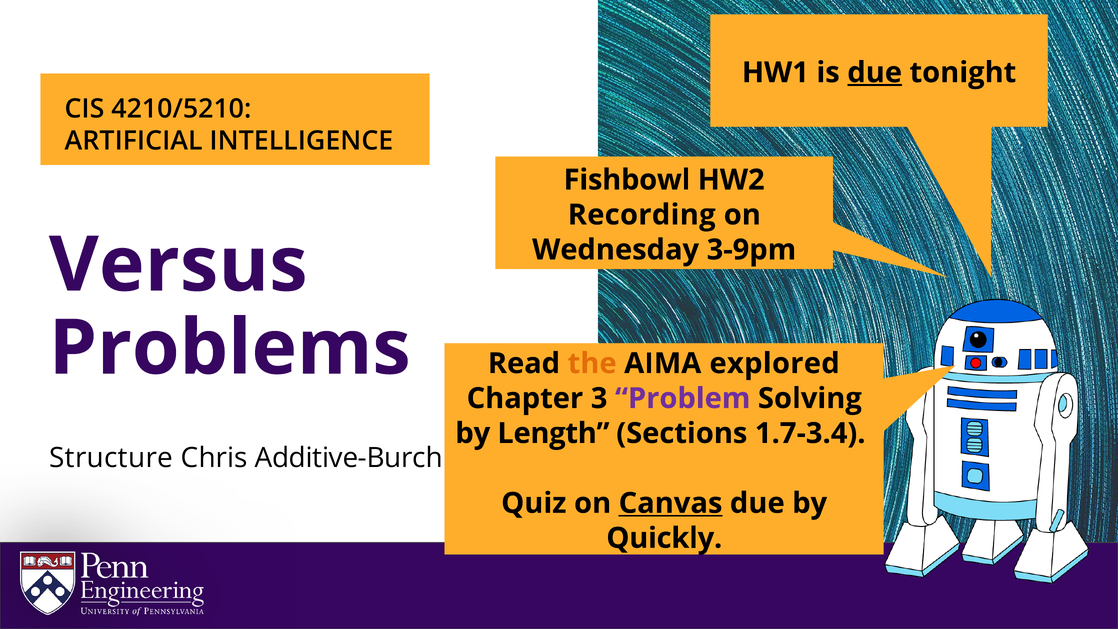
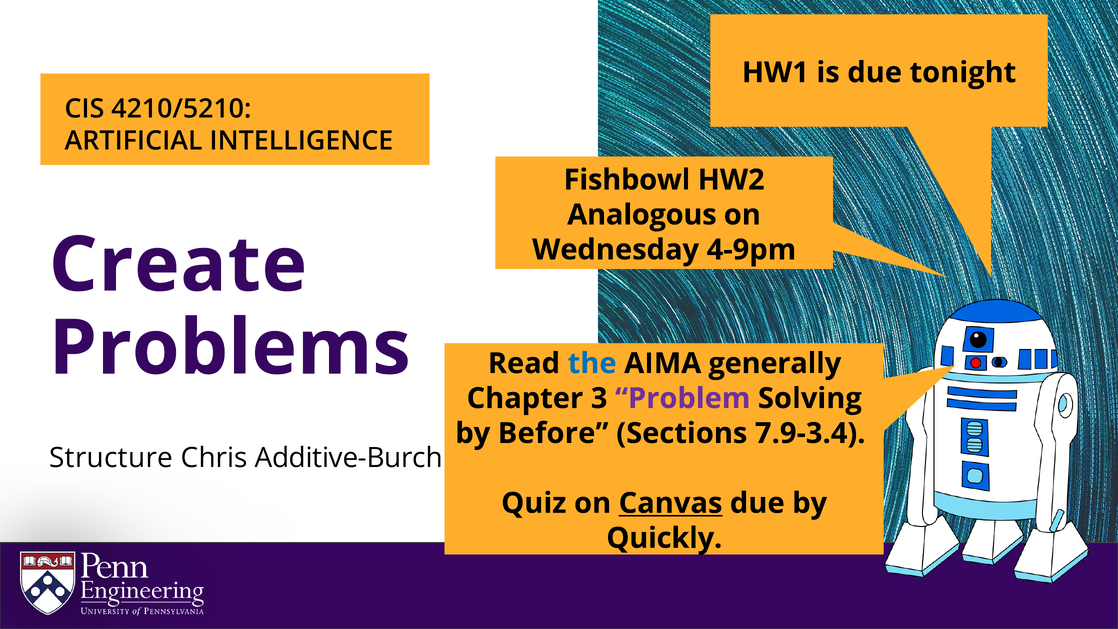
due underline: present -> none (875, 73)
Recording: Recording -> Analogous (642, 215)
Versus: Versus -> Create (178, 265)
3-9pm: 3-9pm -> 4-9pm (751, 250)
the colour: orange -> blue (592, 363)
explored: explored -> generally (775, 363)
Length: Length -> Before (553, 433)
1.7-3.4: 1.7-3.4 -> 7.9-3.4 (810, 433)
